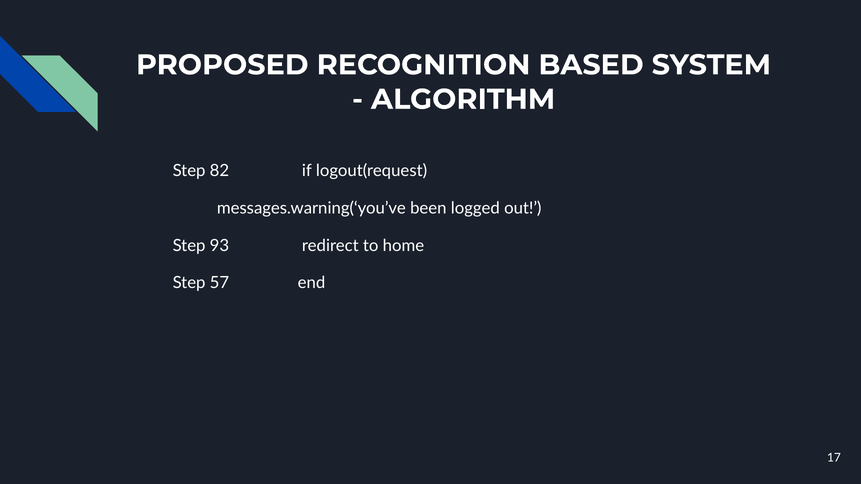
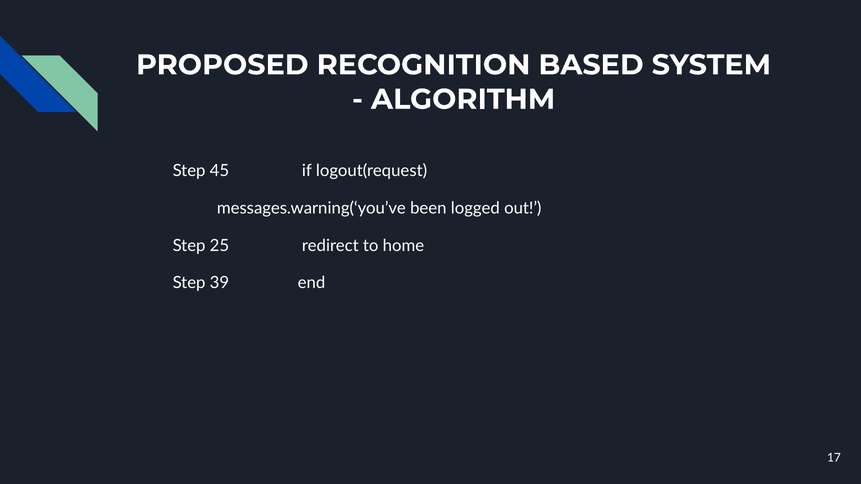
82: 82 -> 45 (219, 171)
93: 93 -> 25 (219, 246)
57: 57 -> 39 (219, 283)
